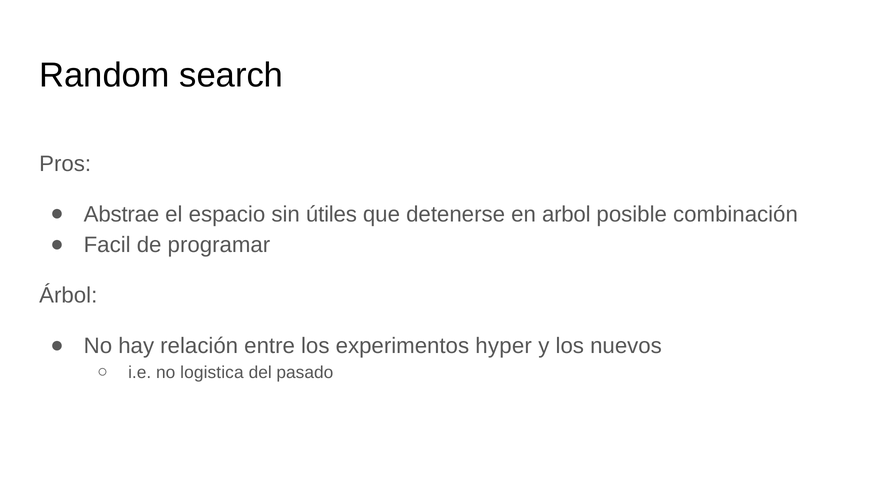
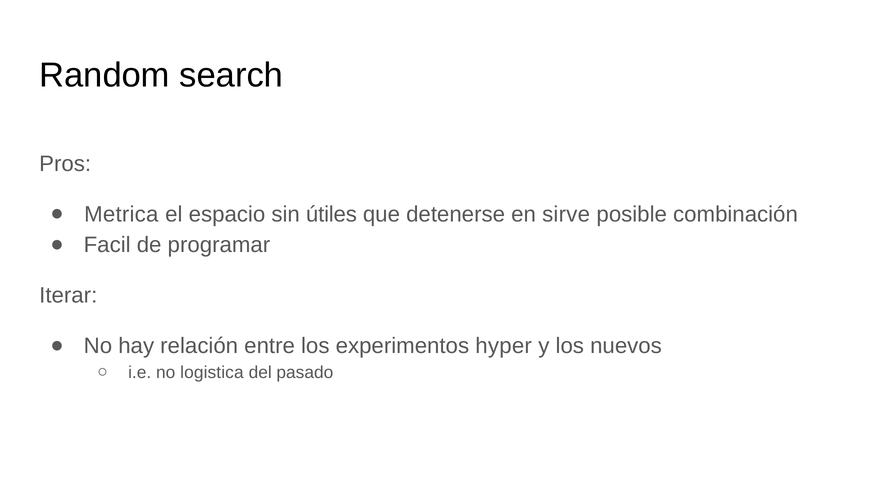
Abstrae: Abstrae -> Metrica (121, 214)
arbol: arbol -> sirve (566, 214)
Árbol: Árbol -> Iterar (68, 295)
